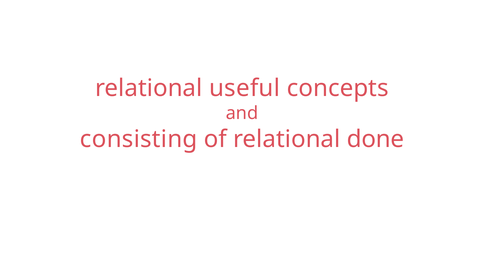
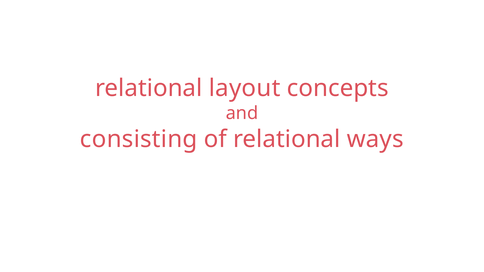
useful: useful -> layout (245, 88)
done: done -> ways (375, 139)
